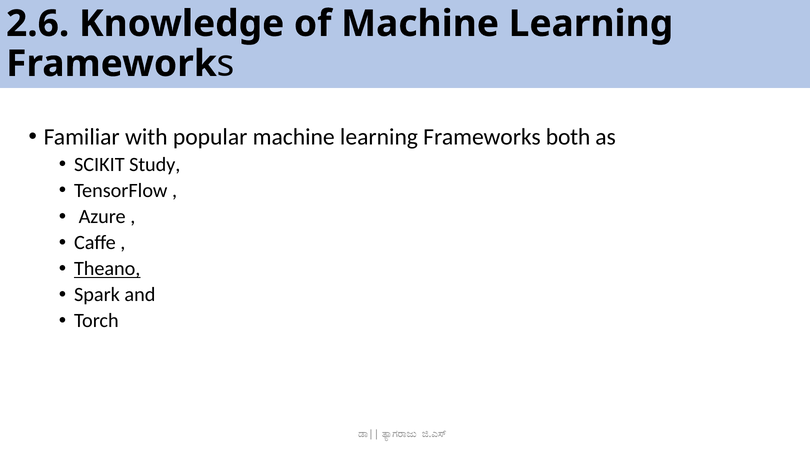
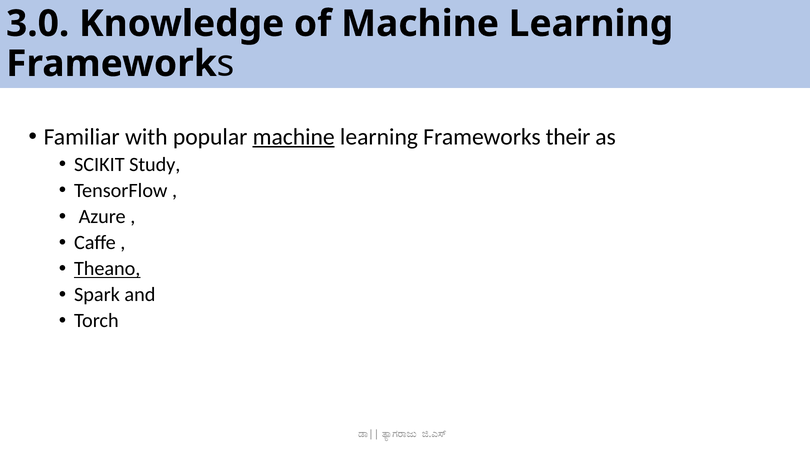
2.6: 2.6 -> 3.0 (38, 24)
machine underline: none -> present (294, 137)
both: both -> their (568, 137)
